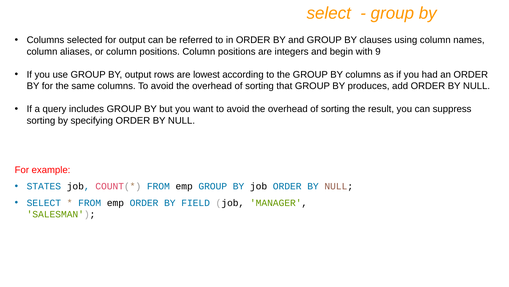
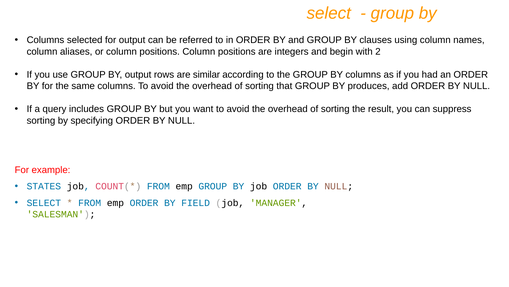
9: 9 -> 2 (378, 52)
lowest: lowest -> similar (206, 74)
